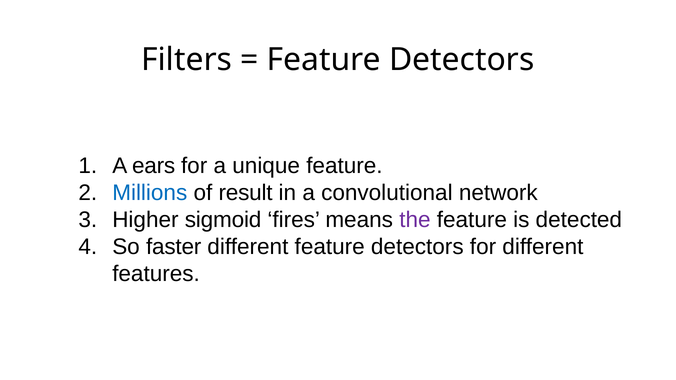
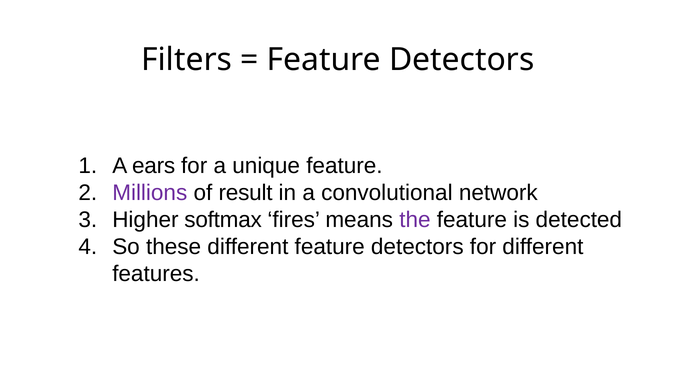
Millions colour: blue -> purple (150, 193)
sigmoid: sigmoid -> softmax (223, 220)
faster: faster -> these (174, 247)
